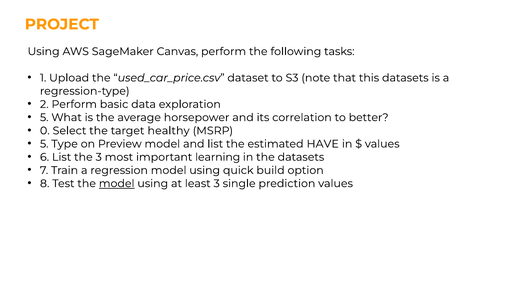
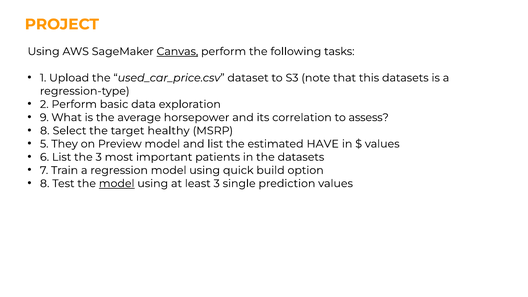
Canvas underline: none -> present (177, 51)
5: 5 -> 9 (44, 117)
better: better -> assess (369, 117)
0: 0 -> 8 (45, 131)
Type: Type -> They (65, 144)
learning: learning -> patients (218, 157)
